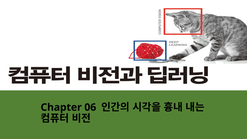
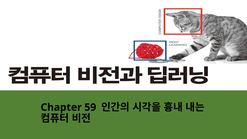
06: 06 -> 59 (90, 107)
